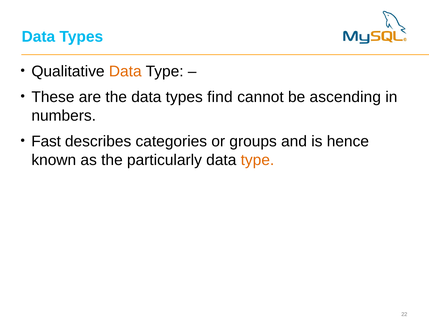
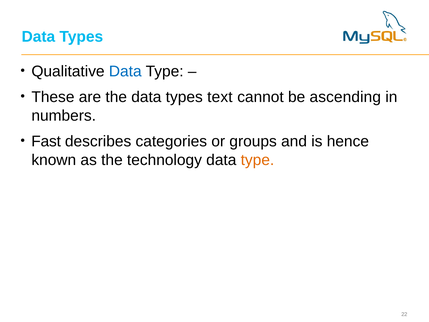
Data colour: orange -> blue (125, 71)
find: find -> text (220, 97)
particularly: particularly -> technology (164, 160)
